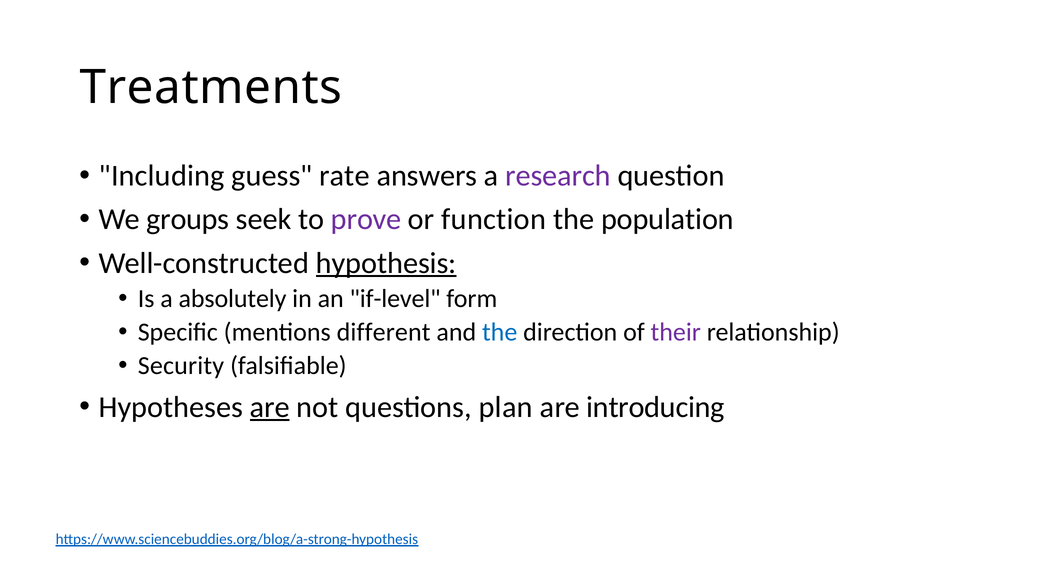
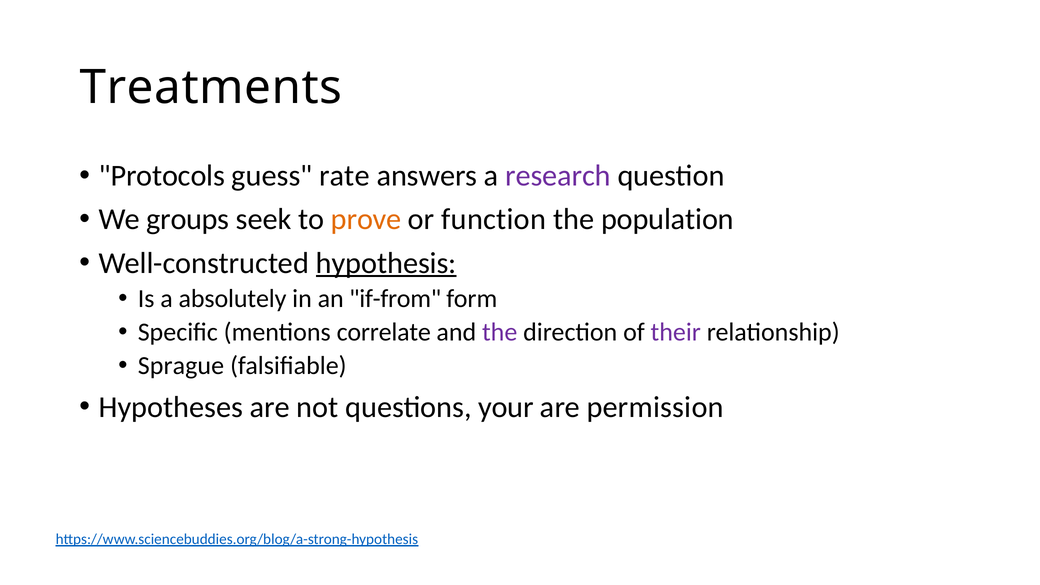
Including: Including -> Protocols (162, 176)
prove colour: purple -> orange (366, 219)
if-level: if-level -> if-from (395, 299)
different: different -> correlate (384, 332)
the colour: blue -> purple (500, 332)
Security: Security -> Sprague (181, 366)
are underline: present -> none (270, 407)
plan: plan -> your (506, 407)
introducing: introducing -> permission (655, 407)
